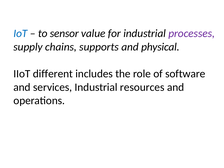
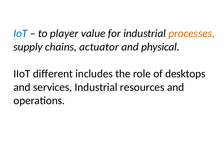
sensor: sensor -> player (64, 33)
processes colour: purple -> orange (192, 33)
supports: supports -> actuator (99, 47)
software: software -> desktops (185, 74)
